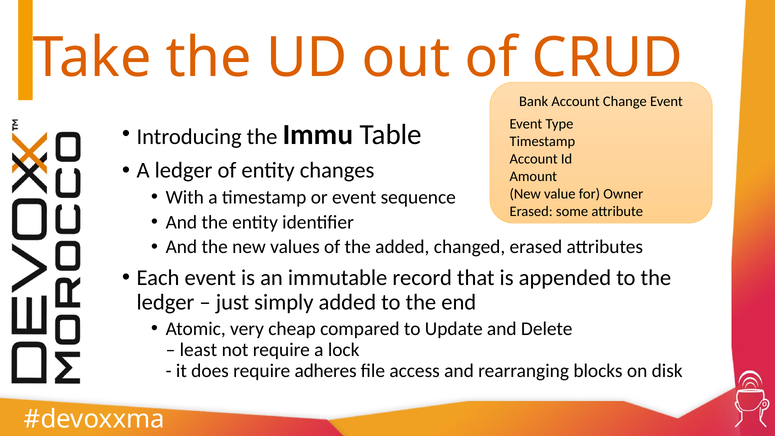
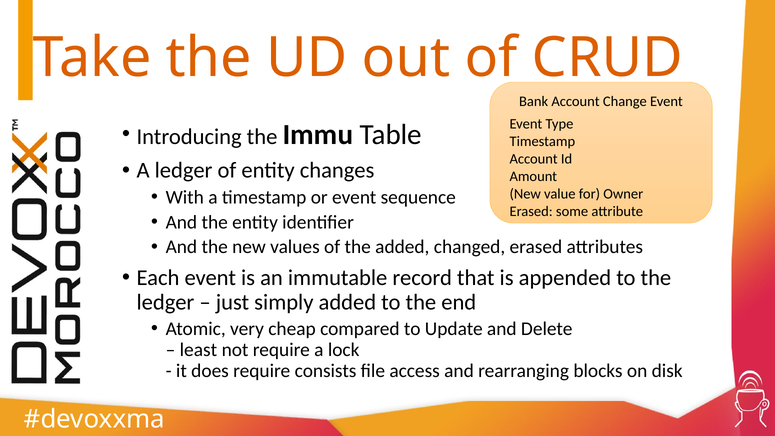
adheres: adheres -> consists (326, 371)
